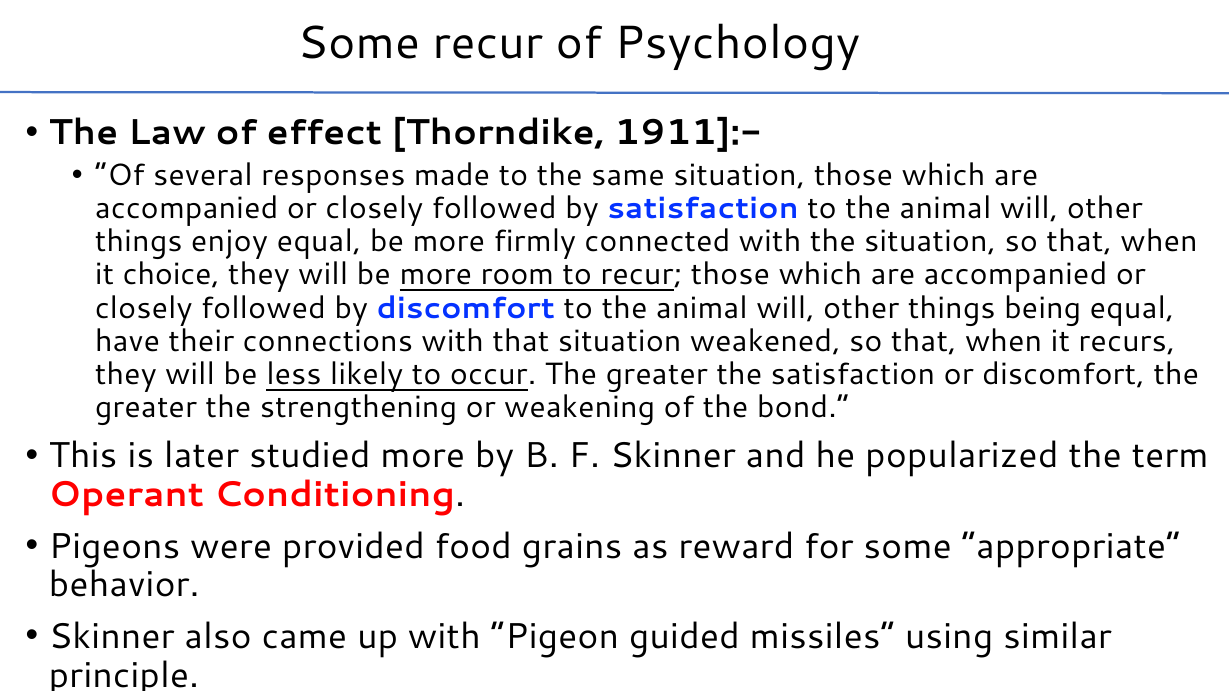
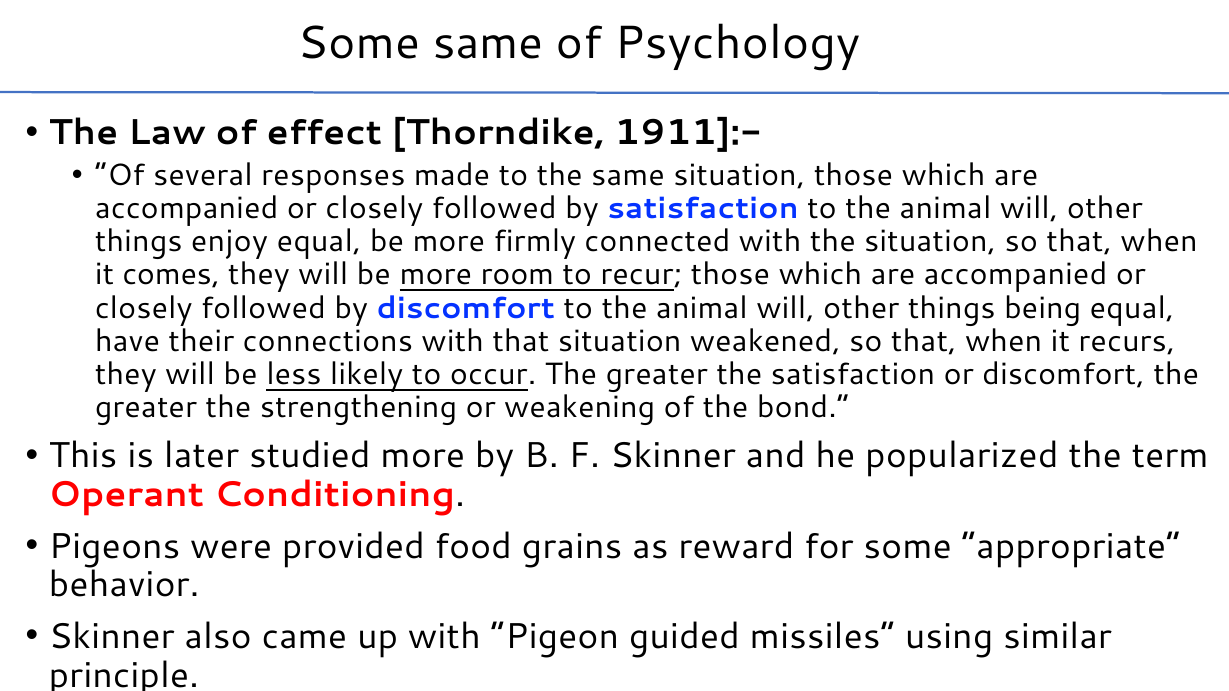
Some recur: recur -> same (488, 43)
choice: choice -> comes (171, 275)
